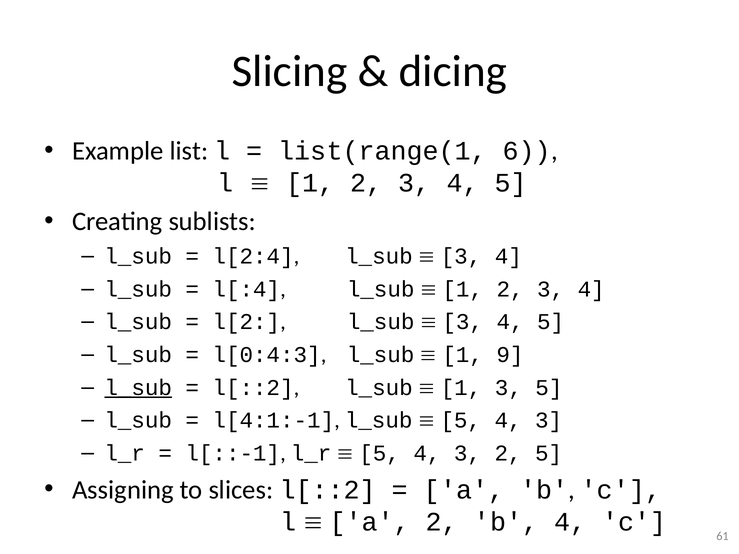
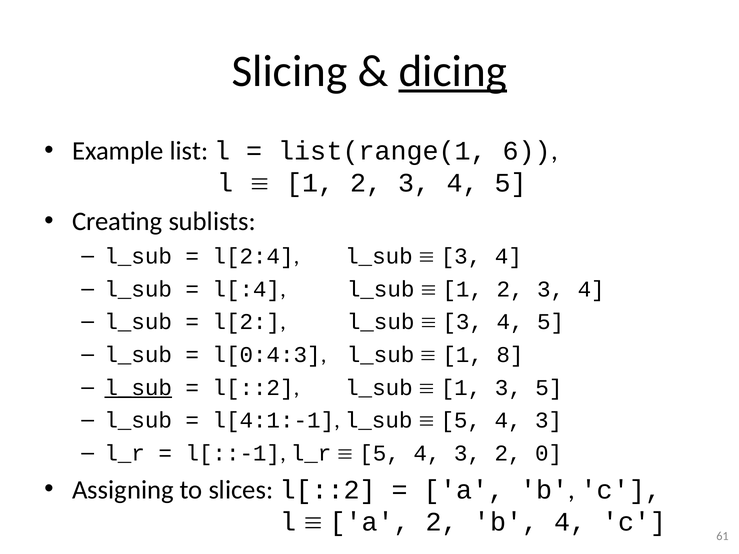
dicing underline: none -> present (453, 72)
9: 9 -> 8 (510, 355)
2 5: 5 -> 0 (549, 454)
